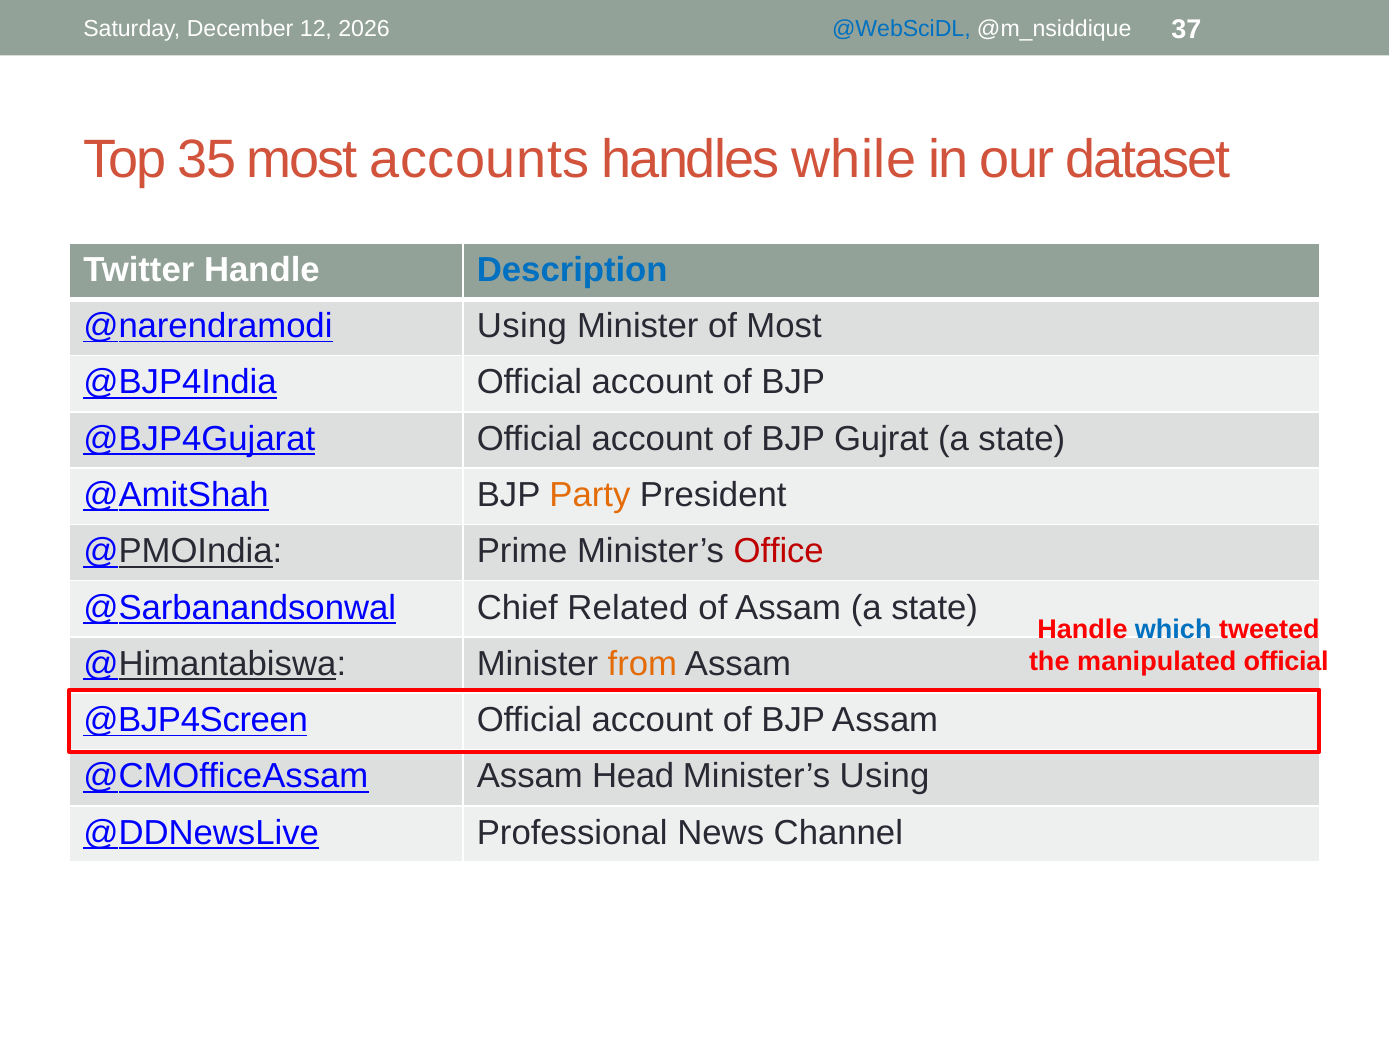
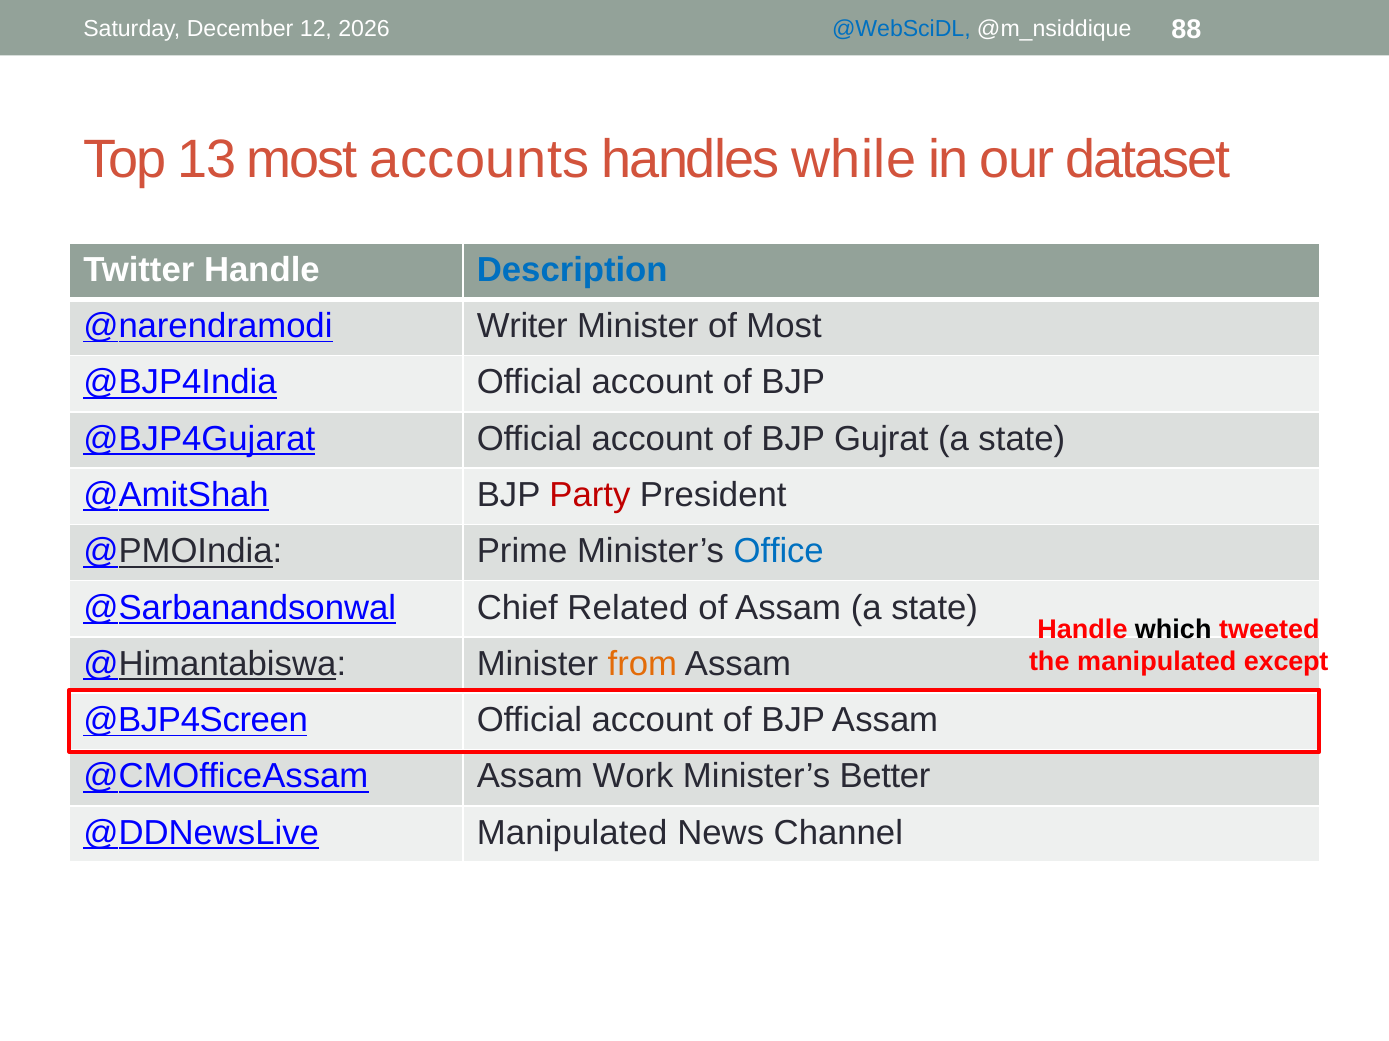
37: 37 -> 88 (1186, 30)
35: 35 -> 13 (207, 160)
@narendramodi Using: Using -> Writer (522, 326)
Party colour: orange -> red (590, 495)
Office colour: red -> blue (779, 552)
which colour: blue -> black (1173, 630)
manipulated official: official -> except (1286, 662)
Head: Head -> Work (633, 777)
Minister’s Using: Using -> Better (885, 777)
@DDNewsLive Professional: Professional -> Manipulated (572, 833)
